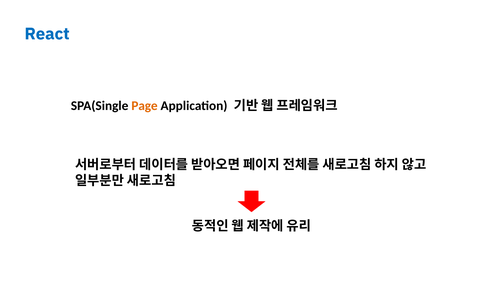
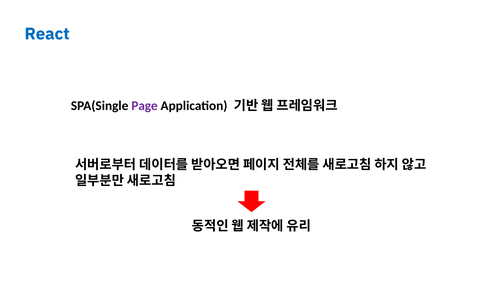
Page colour: orange -> purple (145, 106)
